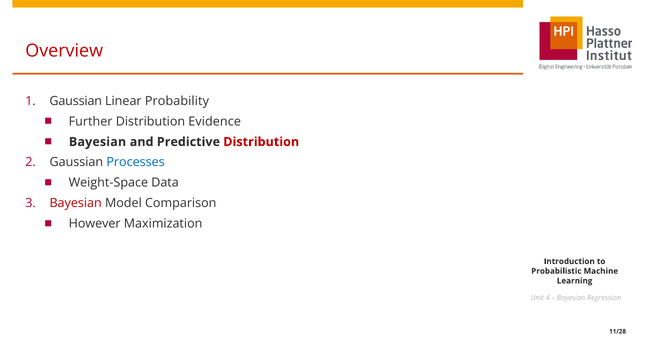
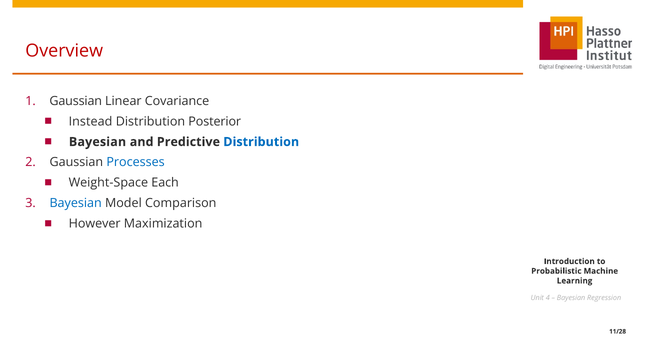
Probability: Probability -> Covariance (177, 101)
Further: Further -> Instead (91, 121)
Evidence: Evidence -> Posterior (215, 121)
Distribution colour: red -> blue (261, 142)
Data: Data -> Each (165, 183)
Bayesian colour: red -> blue (76, 203)
